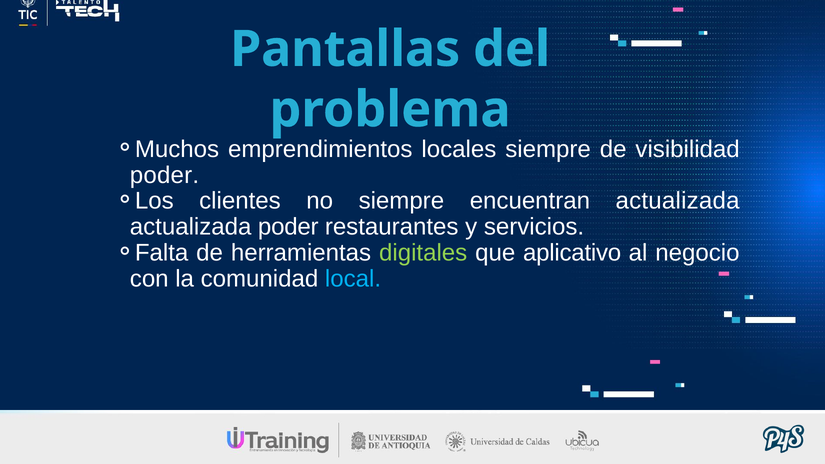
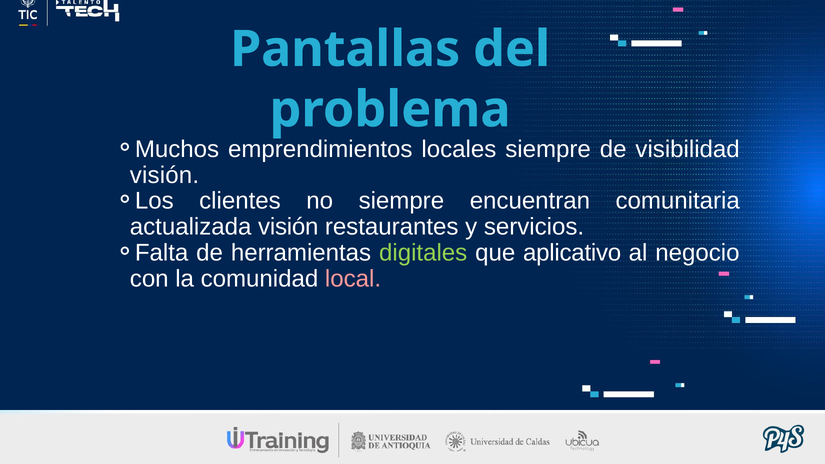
poder: poder -> visión (164, 175)
encuentran actualizada: actualizada -> comunitaria (678, 201)
actualizada poder: poder -> visión (288, 227)
local colour: light blue -> pink (353, 279)
